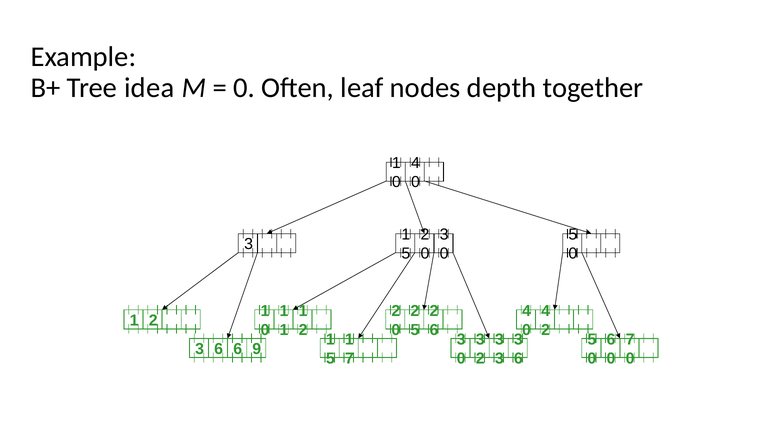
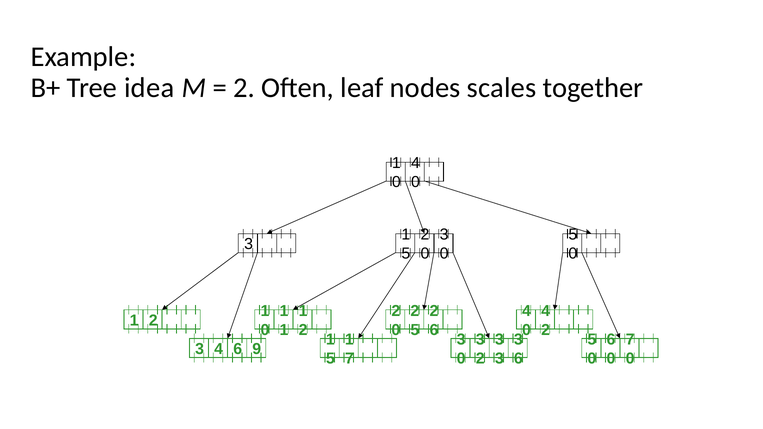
0: 0 -> 2 (244, 88)
depth: depth -> scales (502, 88)
6: 6 -> 4 (219, 349)
